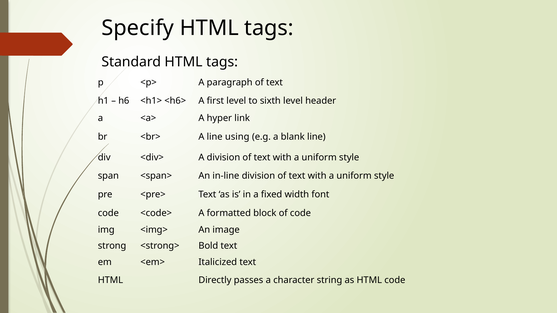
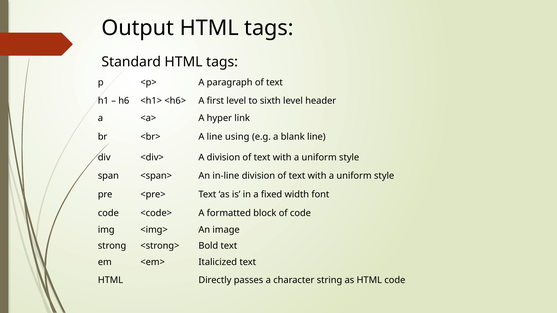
Specify: Specify -> Output (138, 28)
